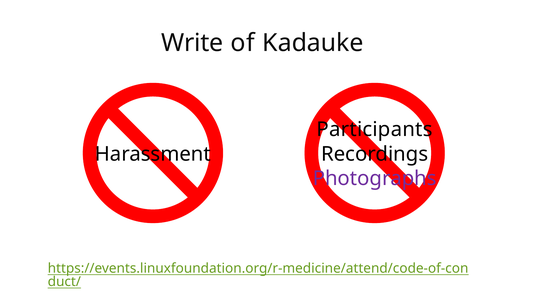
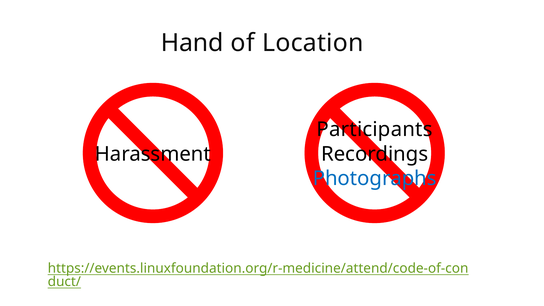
Write: Write -> Hand (192, 43)
Kadauke: Kadauke -> Location (313, 43)
Photographs colour: purple -> blue (375, 178)
